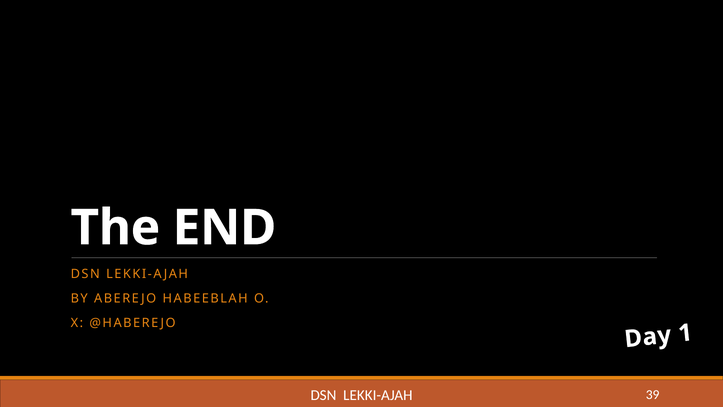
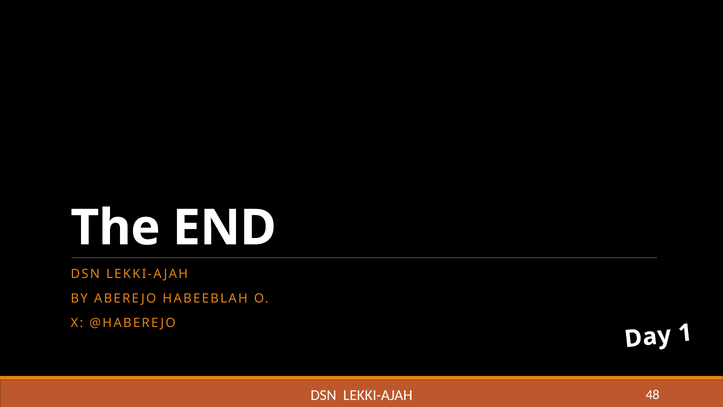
39: 39 -> 48 (653, 395)
